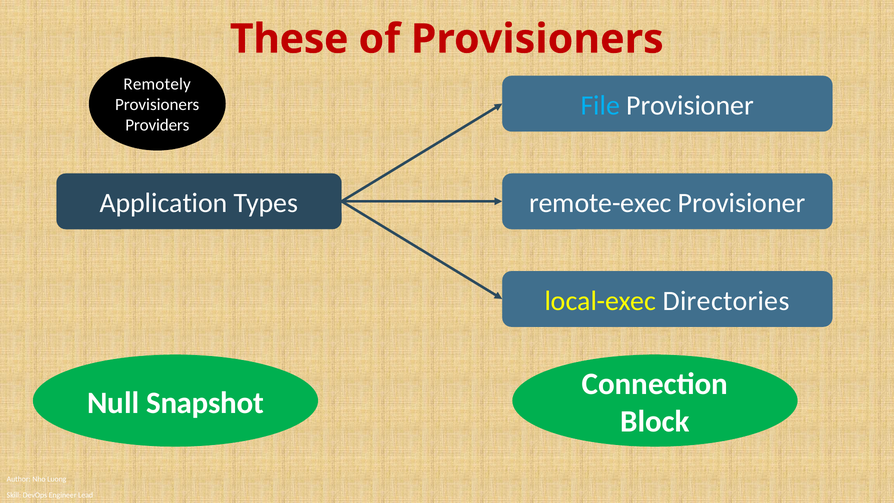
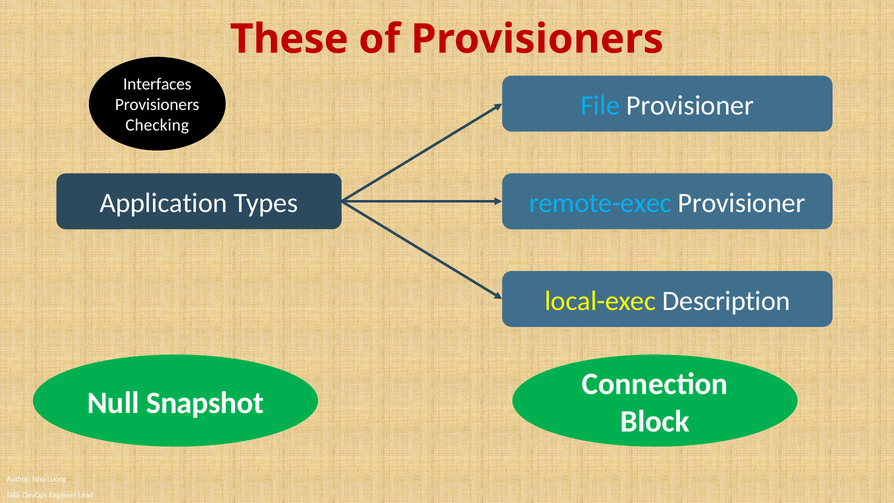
Remotely: Remotely -> Interfaces (157, 84)
Providers: Providers -> Checking (157, 125)
remote-exec colour: white -> light blue (600, 203)
Directories: Directories -> Description (726, 301)
